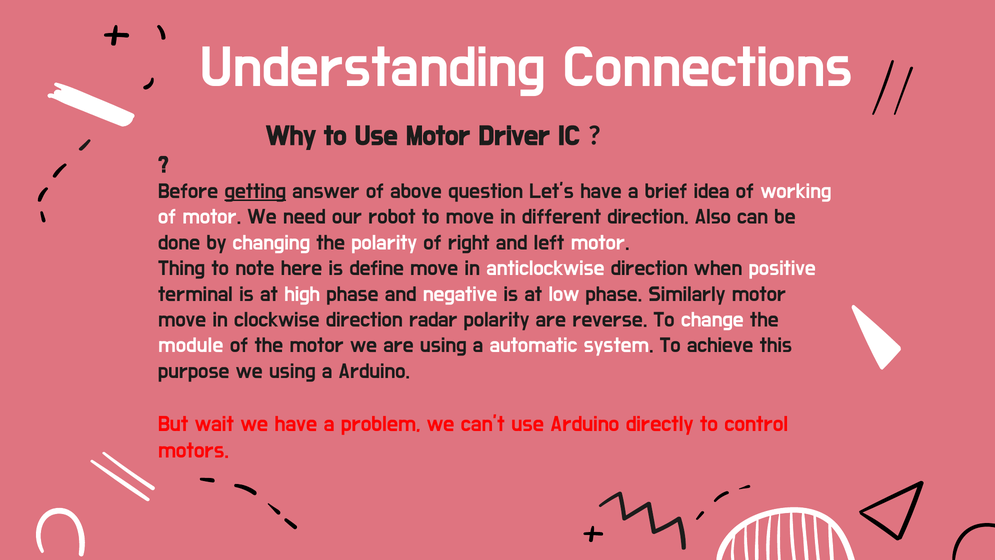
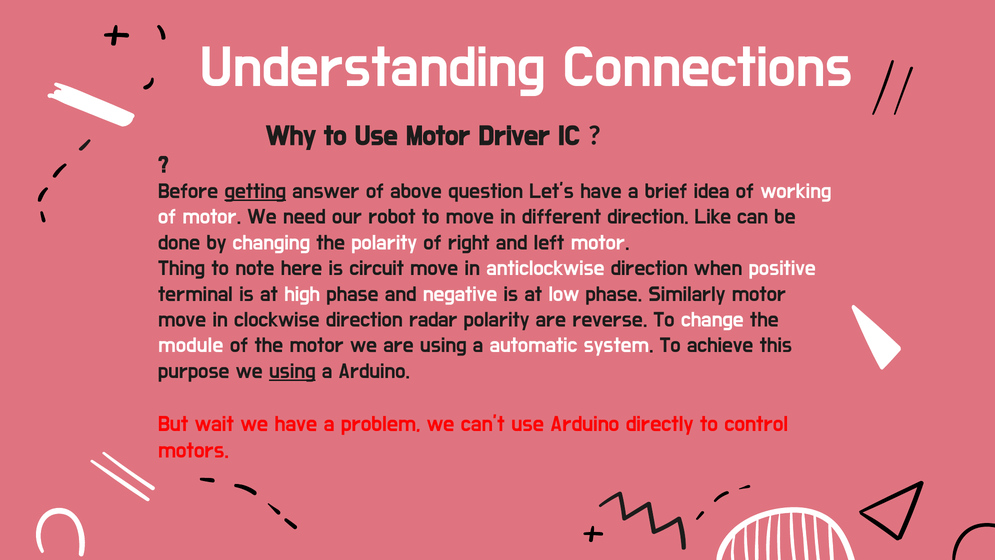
Also: Also -> Like (713, 217)
define: define -> circuit (377, 268)
using underline: none -> present (292, 371)
